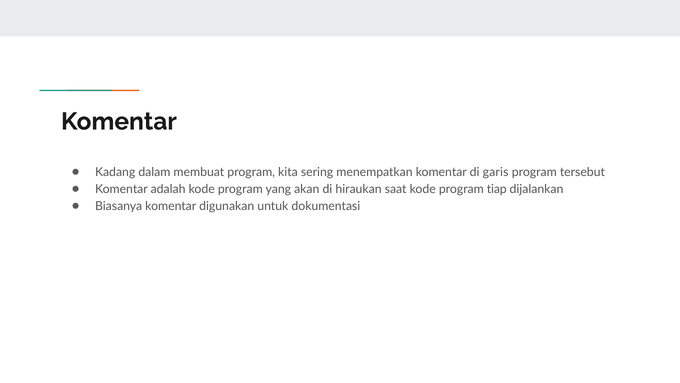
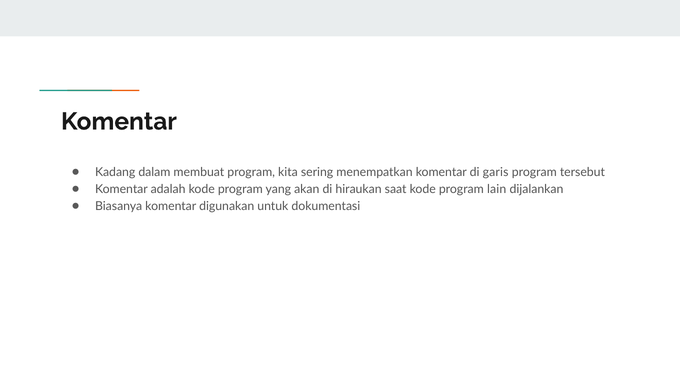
tiap: tiap -> lain (497, 189)
